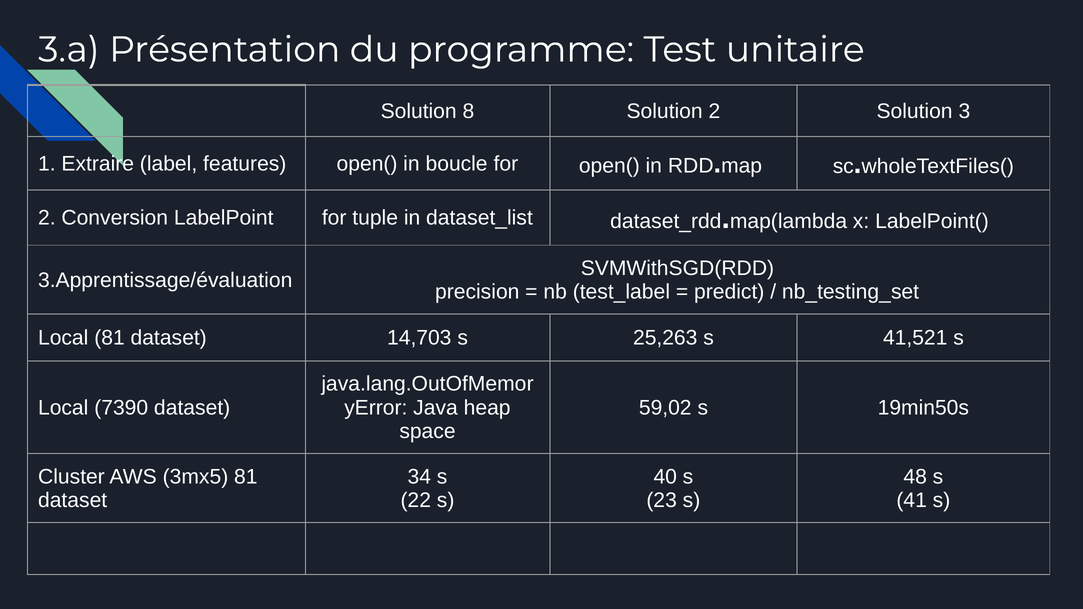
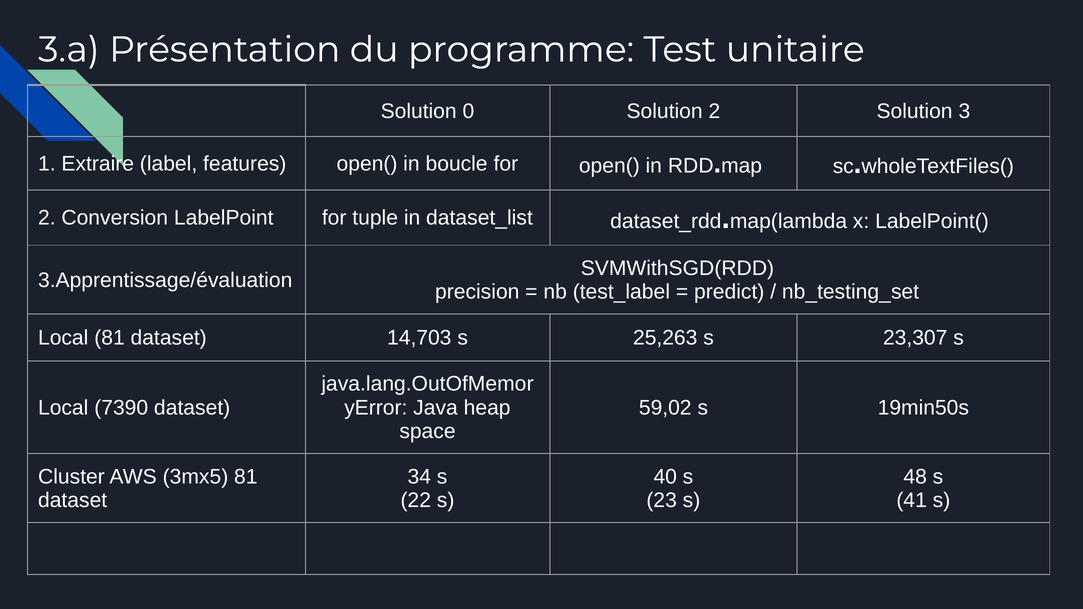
8: 8 -> 0 (468, 111)
41,521: 41,521 -> 23,307 (915, 338)
